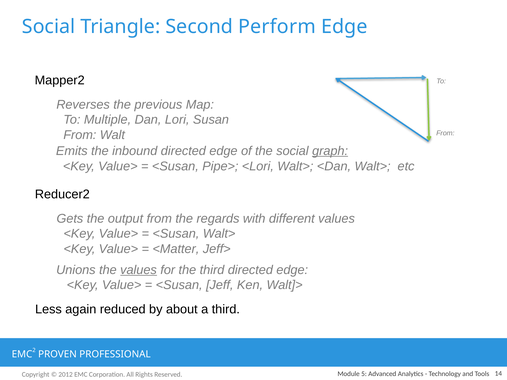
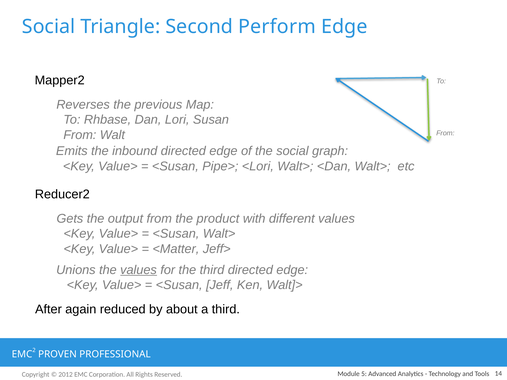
Multiple: Multiple -> Rhbase (108, 120)
graph underline: present -> none (330, 151)
regards: regards -> product (218, 219)
Less: Less -> After (48, 310)
